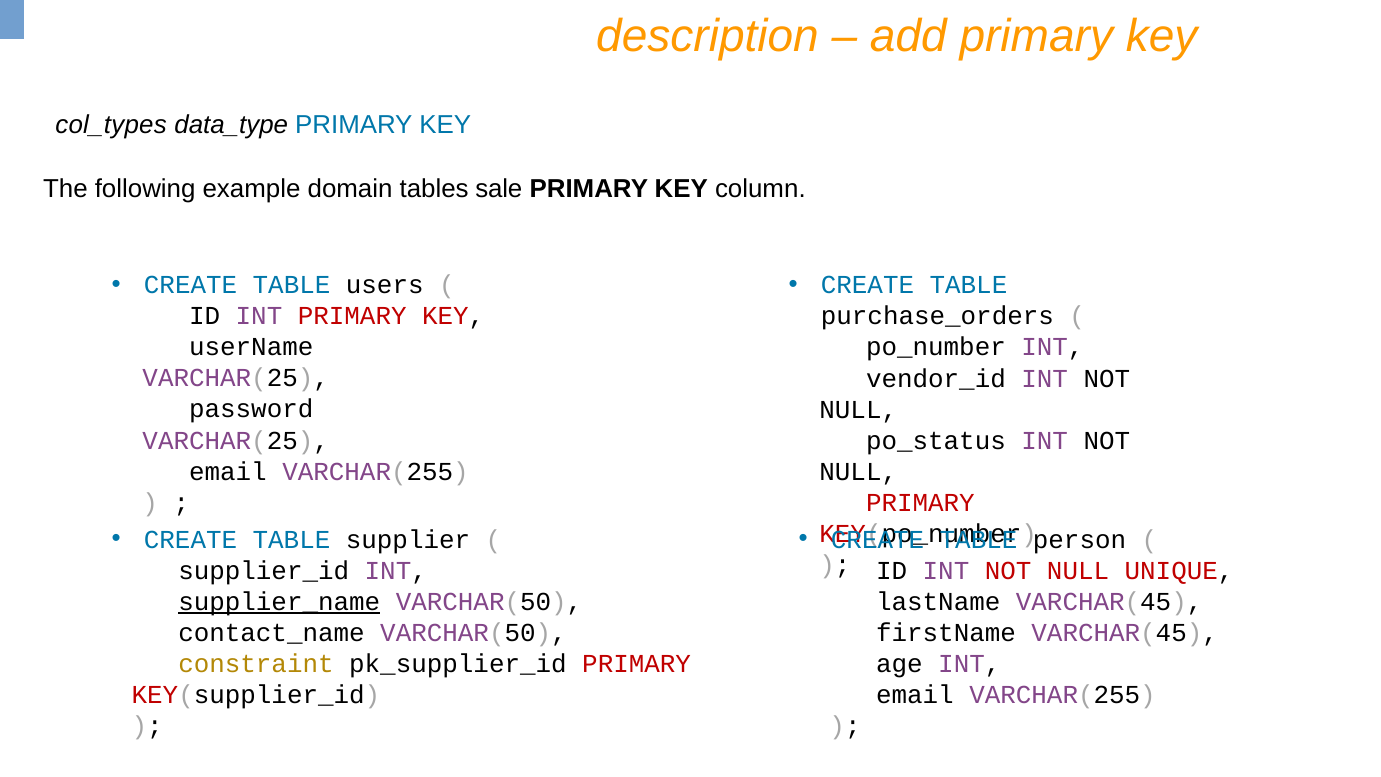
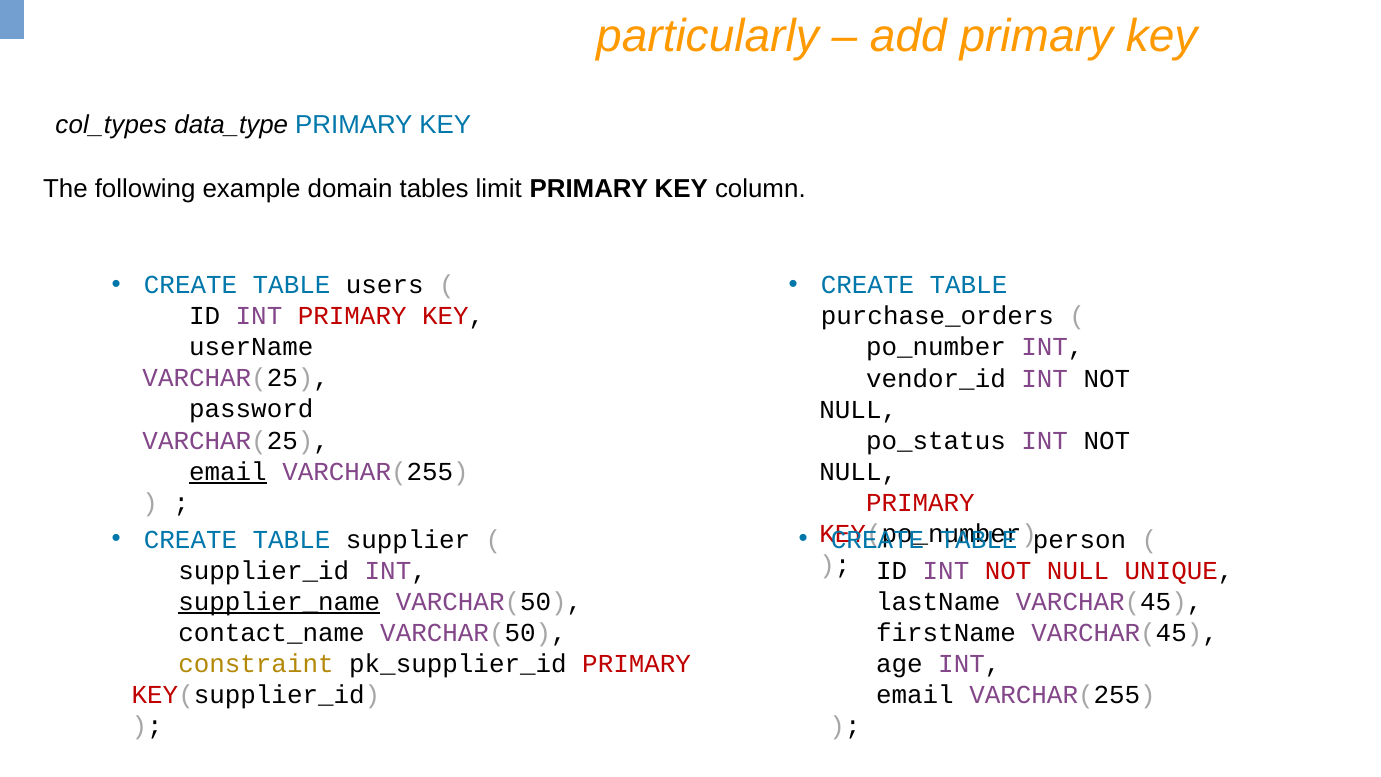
description: description -> particularly (707, 36)
sale: sale -> limit (499, 189)
email underline: none -> present (228, 471)
